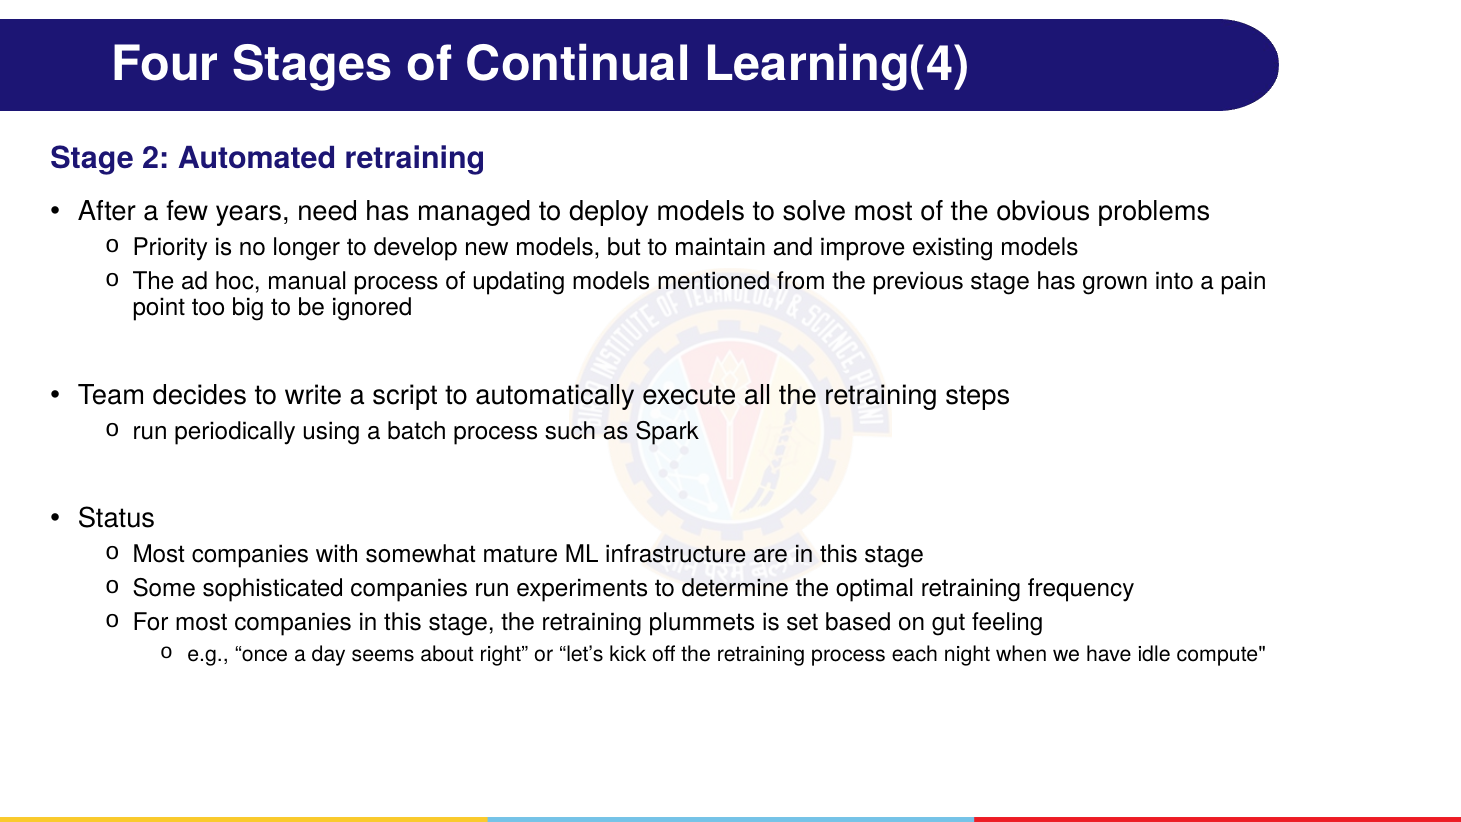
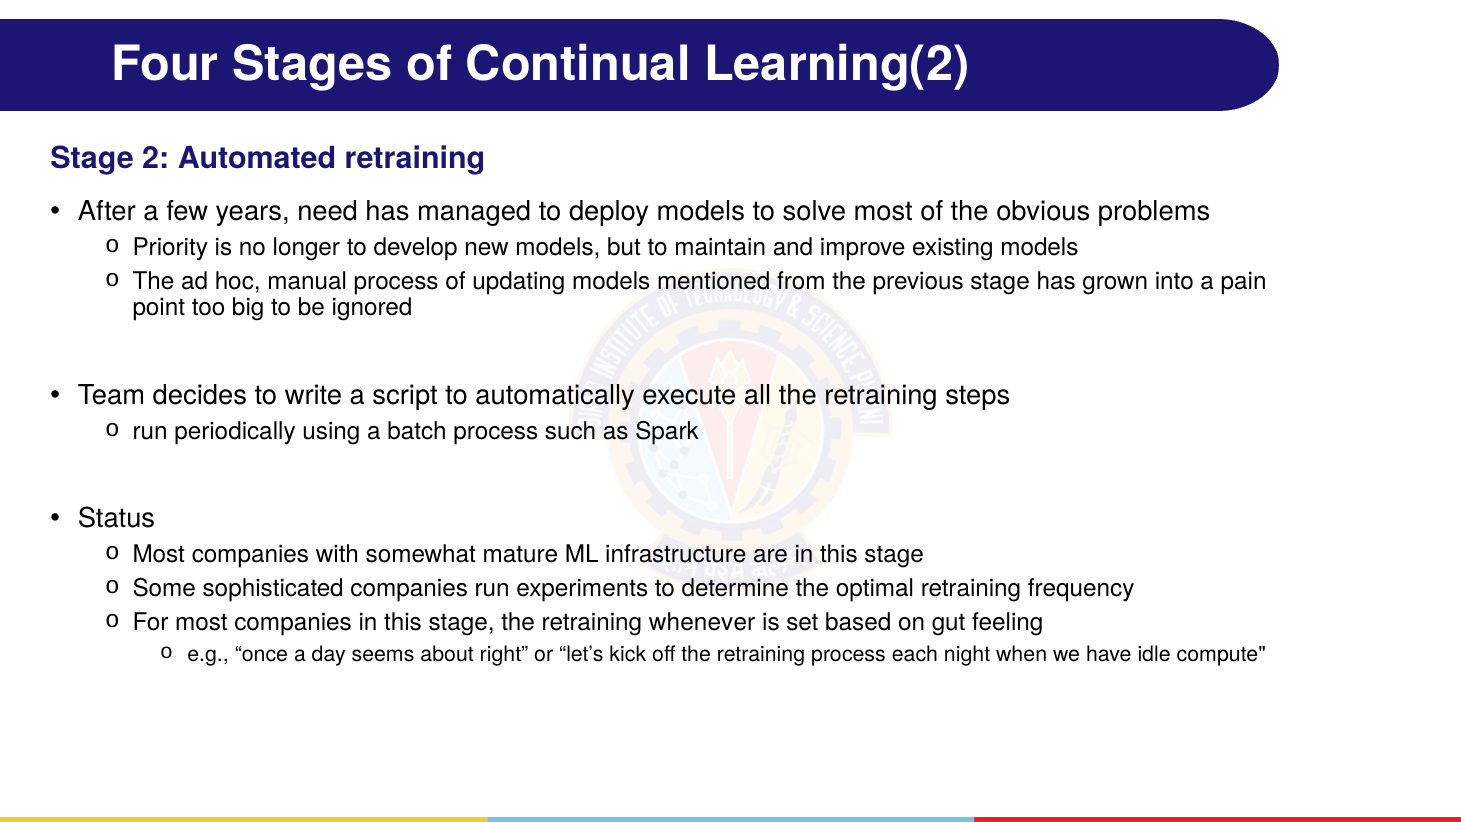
Learning(4: Learning(4 -> Learning(2 (837, 65)
plummets: plummets -> whenever (702, 622)
